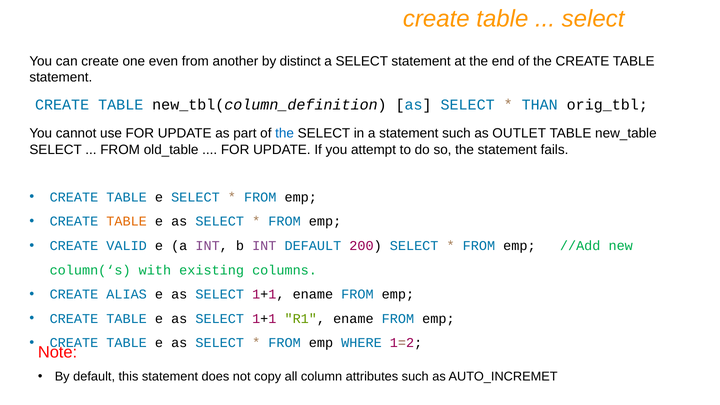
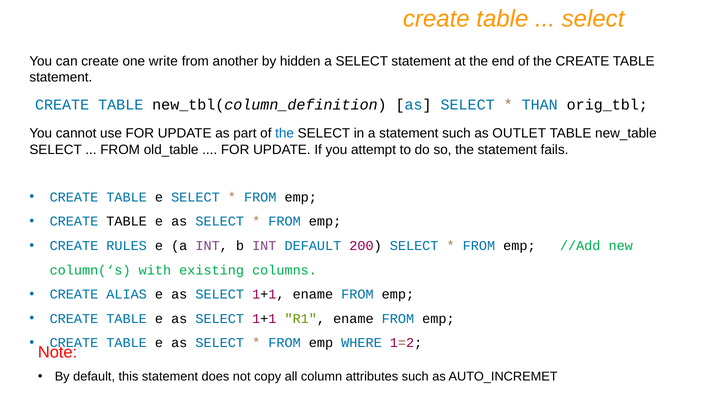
even: even -> write (163, 61)
distinct: distinct -> hidden (300, 61)
TABLE colour: orange -> black (127, 221)
VALID: VALID -> RULES (127, 246)
